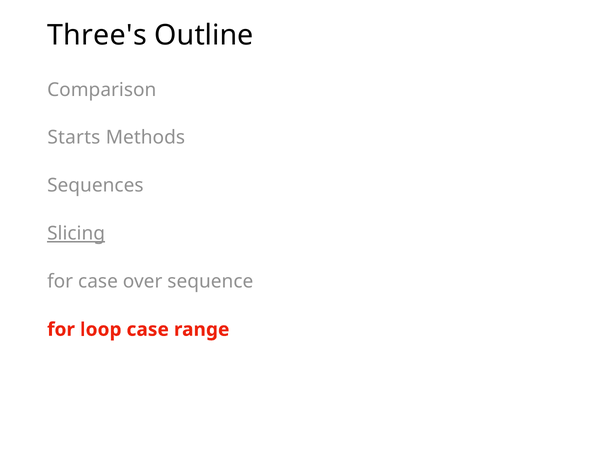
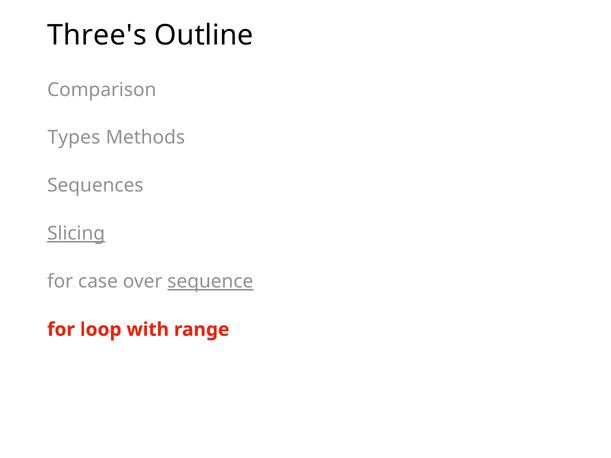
Starts: Starts -> Types (74, 138)
sequence underline: none -> present (210, 282)
loop case: case -> with (148, 330)
